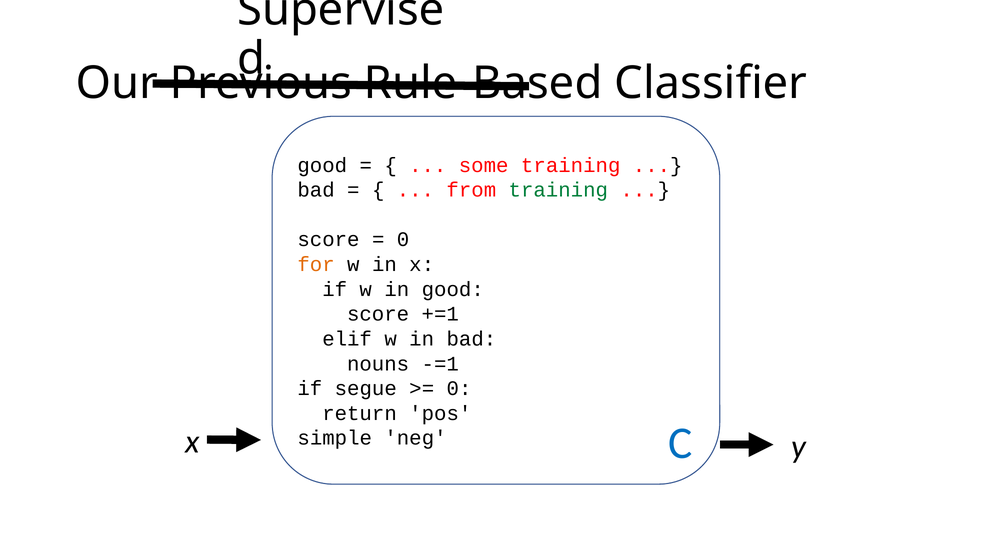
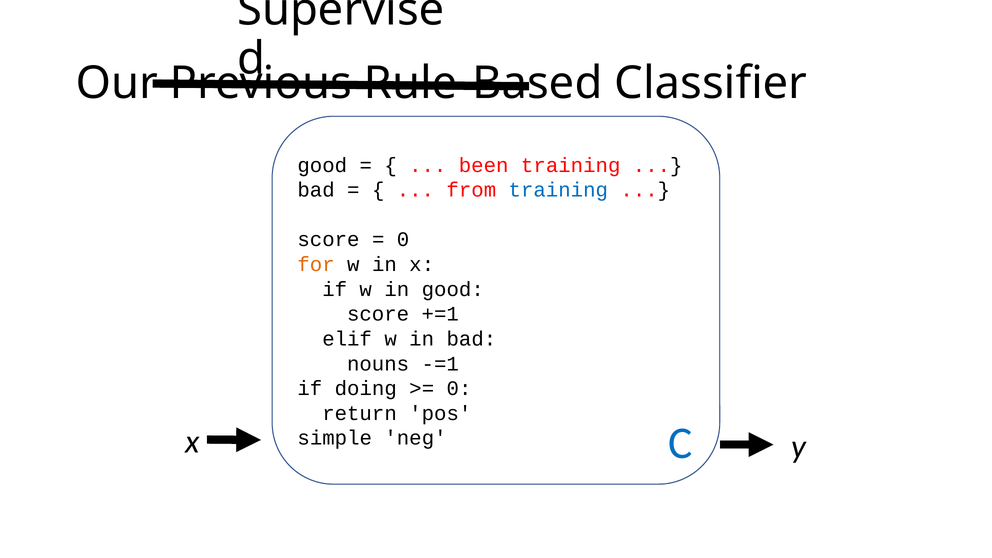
some: some -> been (484, 165)
training colour: green -> blue (558, 190)
segue: segue -> doing (366, 388)
